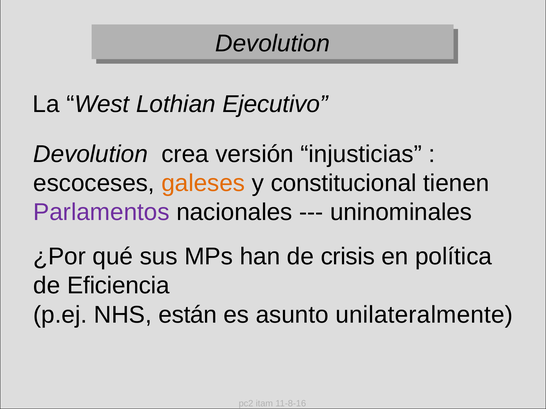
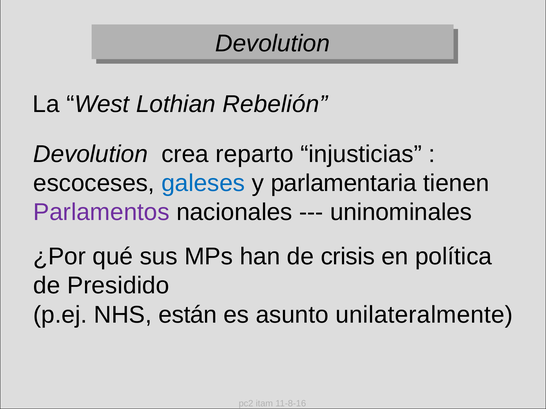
Ejecutivo: Ejecutivo -> Rebelión (275, 104)
versión: versión -> reparto (254, 154)
galeses colour: orange -> blue (203, 183)
constitucional: constitucional -> parlamentaria (344, 183)
Eficiencia: Eficiencia -> Presidido (118, 286)
